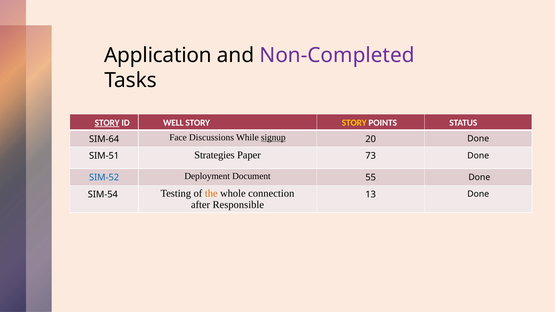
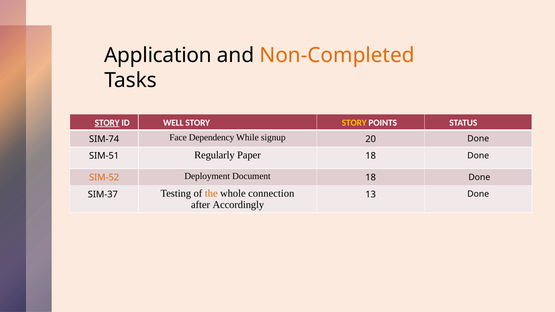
Non-Completed colour: purple -> orange (337, 55)
SIM-64: SIM-64 -> SIM-74 (104, 139)
Discussions: Discussions -> Dependency (212, 138)
signup underline: present -> none (273, 138)
Strategies: Strategies -> Regularly (214, 155)
Paper 73: 73 -> 18 (371, 156)
SIM-52 colour: blue -> orange (104, 178)
Document 55: 55 -> 18 (371, 178)
SIM-54: SIM-54 -> SIM-37 (103, 194)
Responsible: Responsible -> Accordingly (238, 205)
